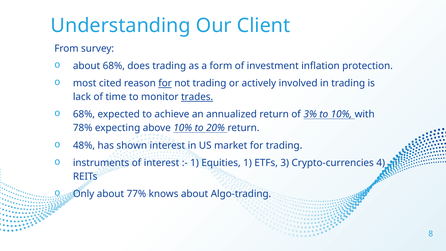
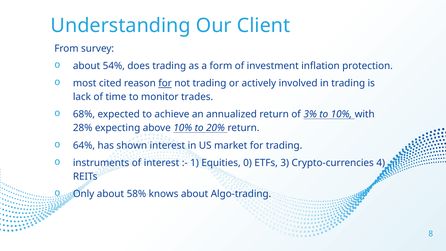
about 68%: 68% -> 54% (114, 66)
trades underline: present -> none (197, 97)
78%: 78% -> 28% (83, 128)
48%: 48% -> 64% (84, 145)
Equities 1: 1 -> 0 (248, 163)
77%: 77% -> 58% (136, 194)
